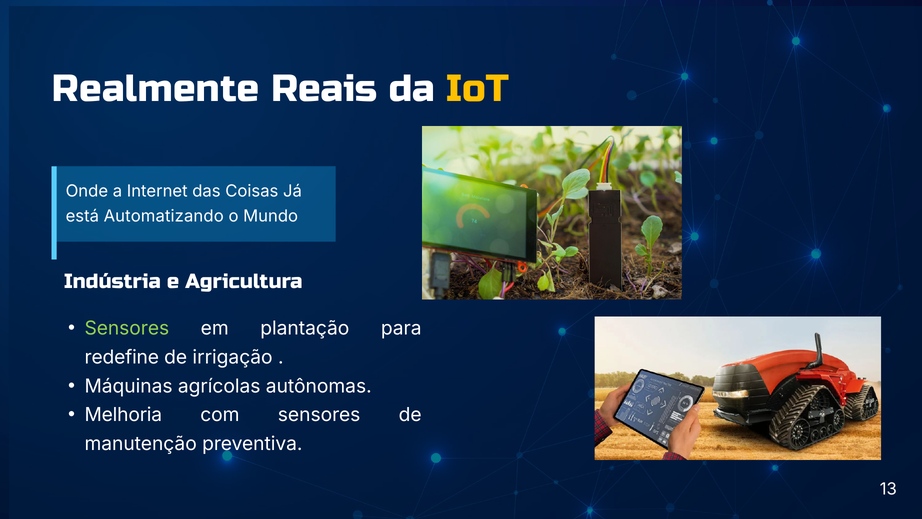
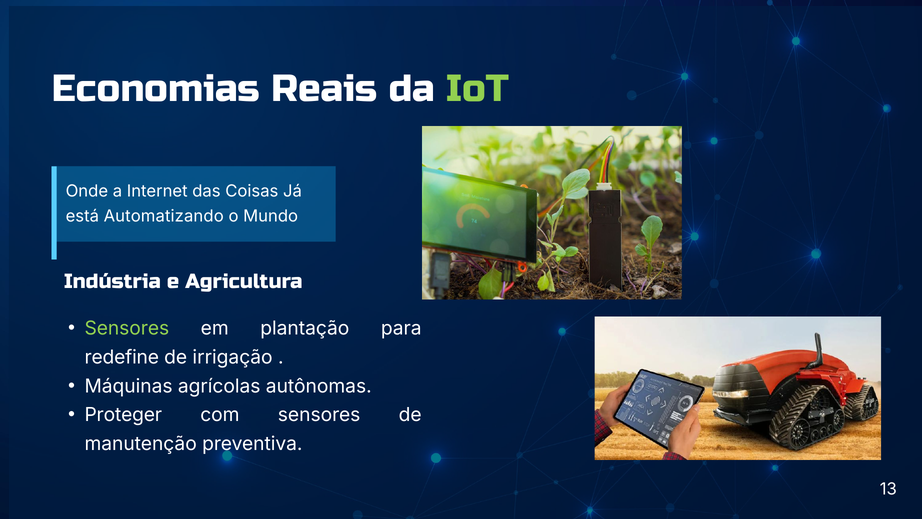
Realmente: Realmente -> Economias (156, 89)
IoT colour: yellow -> light green (478, 89)
Melhoria: Melhoria -> Proteger (123, 415)
